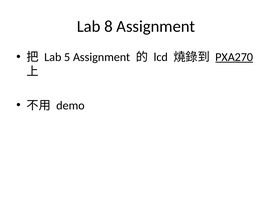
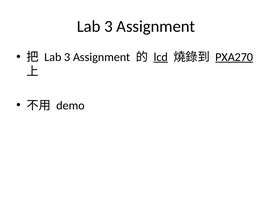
8: 8 -> 3 (108, 26)
5: 5 -> 3 (67, 57)
lcd underline: none -> present (161, 57)
